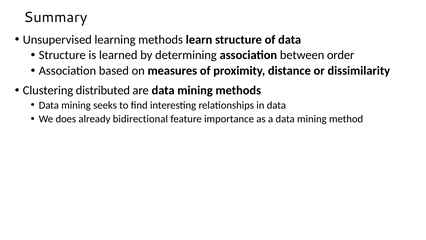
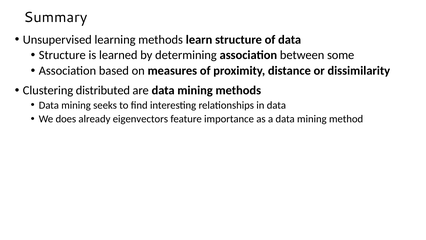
order: order -> some (341, 55)
bidirectional: bidirectional -> eigenvectors (140, 119)
